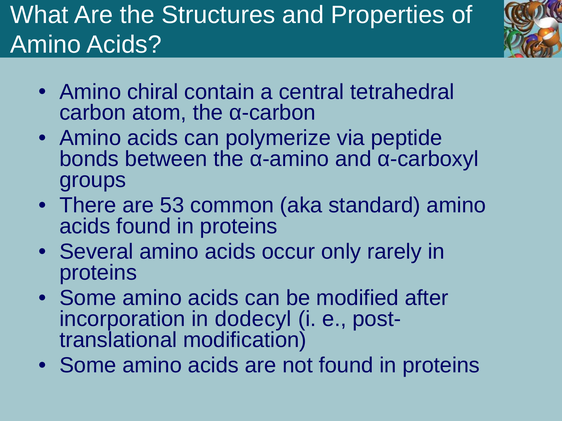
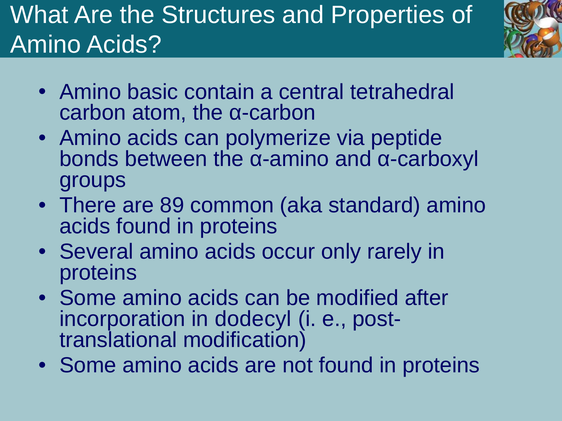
chiral: chiral -> basic (153, 92)
53: 53 -> 89 (172, 206)
